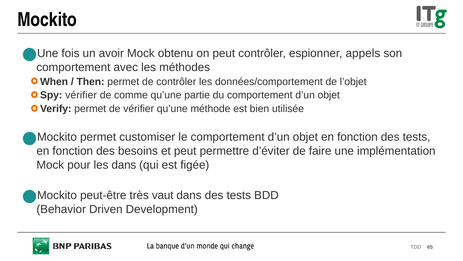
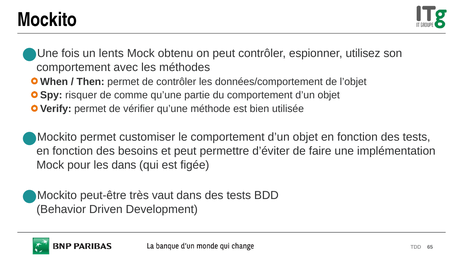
avoir: avoir -> lents (111, 53)
appels: appels -> utilisez (363, 53)
Spy vérifier: vérifier -> risquer (81, 95)
